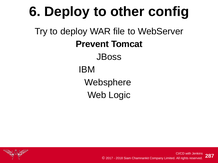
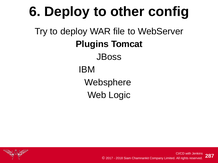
Prevent: Prevent -> Plugins (92, 44)
